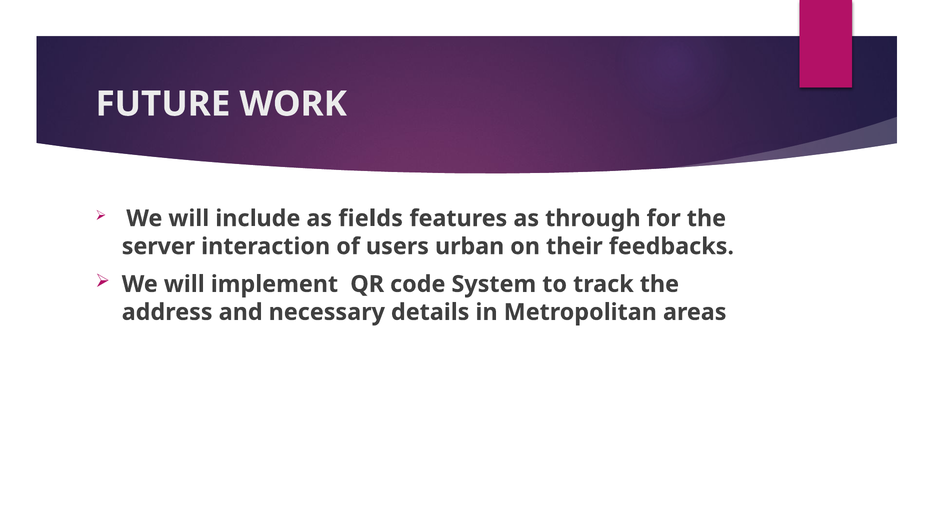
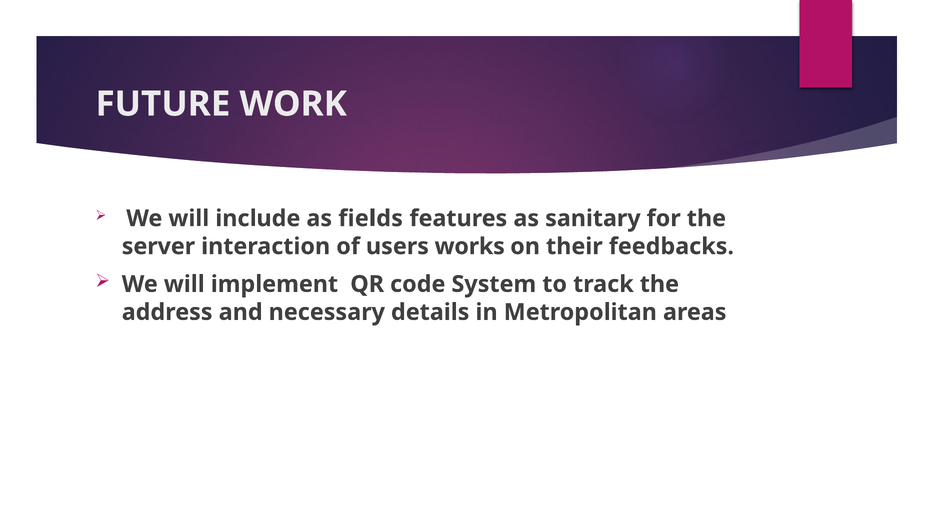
through: through -> sanitary (593, 219)
urban: urban -> works (470, 247)
